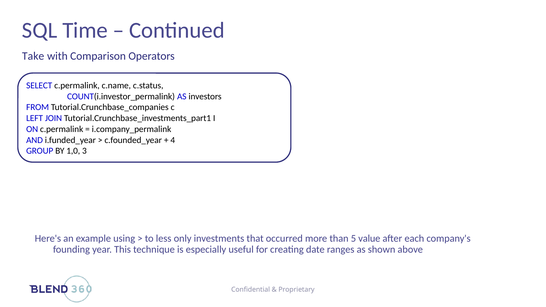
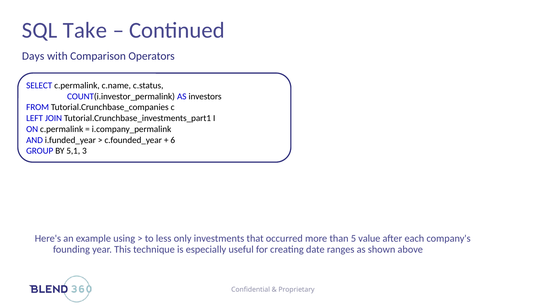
Time: Time -> Take (85, 30)
Take: Take -> Days (33, 56)
4: 4 -> 6 (173, 140)
1,0: 1,0 -> 5,1 (73, 151)
